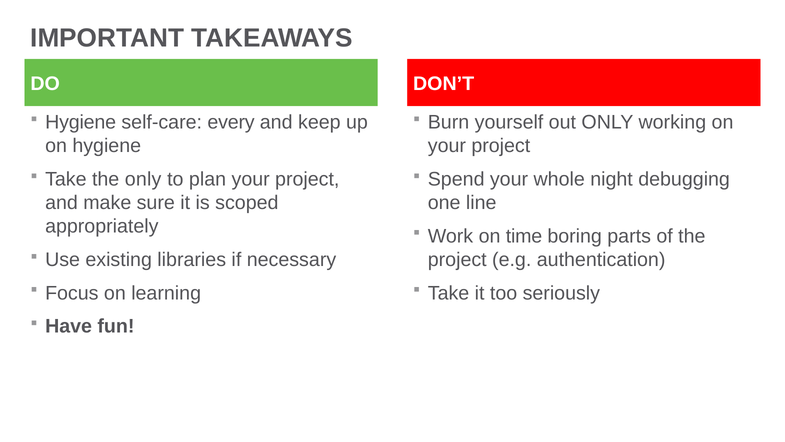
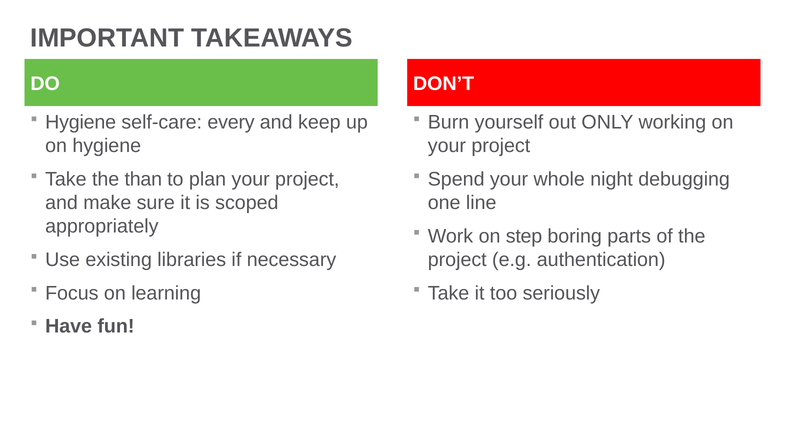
the only: only -> than (143, 179)
time: time -> step (524, 236)
